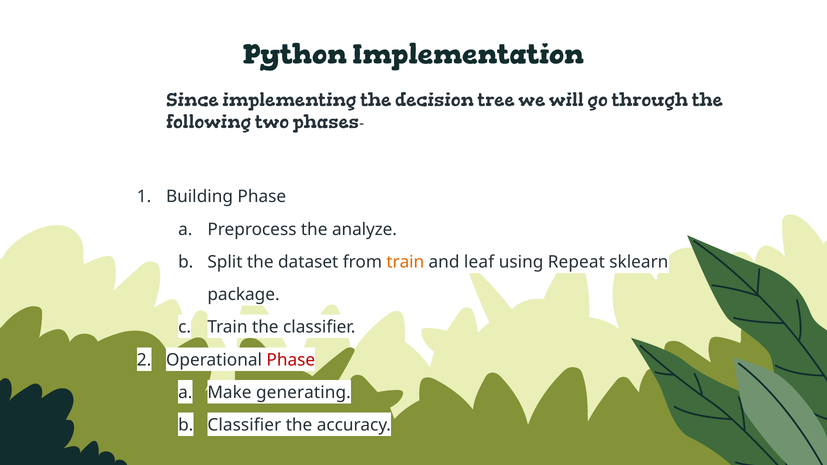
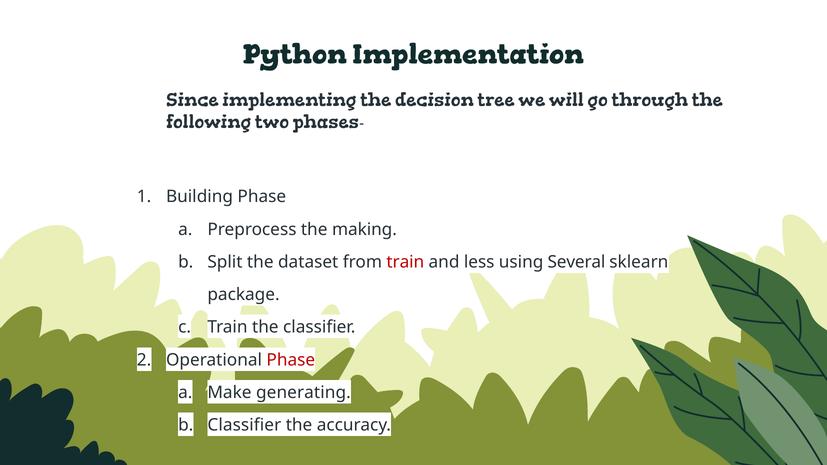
analyze: analyze -> making (364, 229)
train colour: orange -> red (405, 262)
leaf: leaf -> less (479, 262)
Repeat: Repeat -> Several (576, 262)
